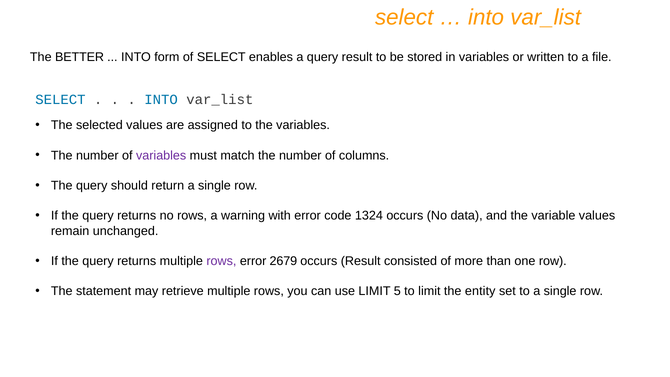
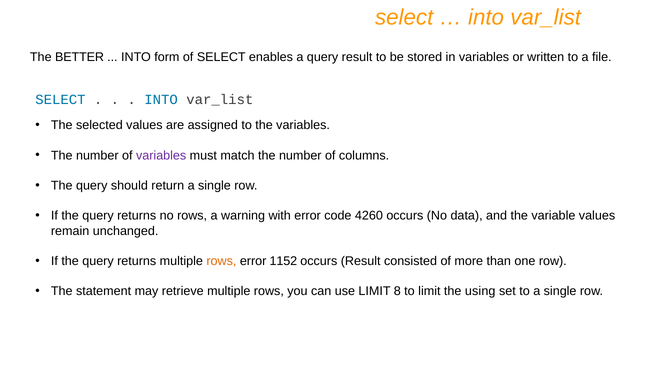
1324: 1324 -> 4260 (369, 216)
rows colour: purple -> orange (221, 261)
2679: 2679 -> 1152 (283, 261)
5: 5 -> 8 (397, 291)
entity: entity -> using (480, 291)
